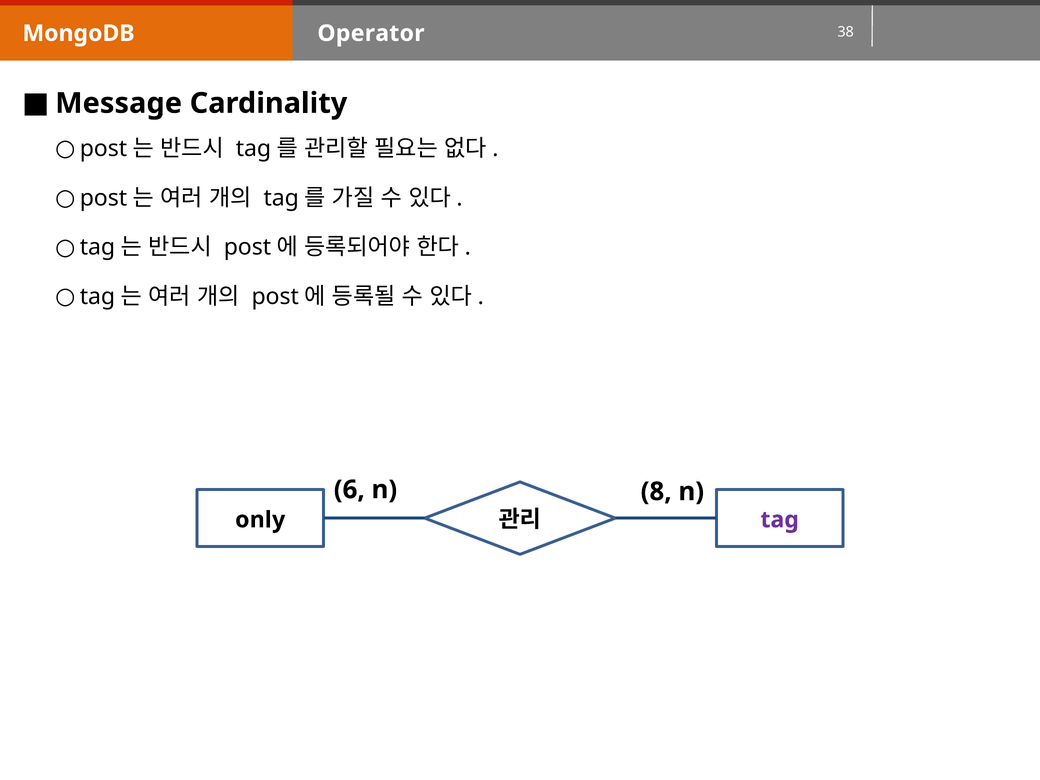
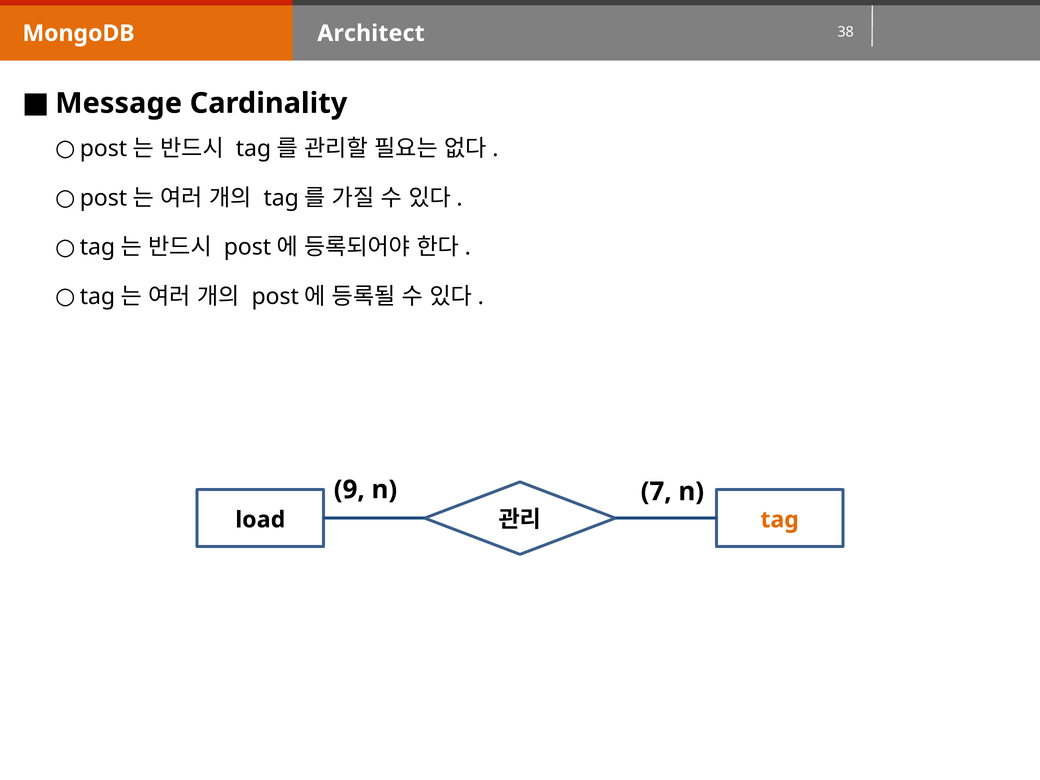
Operator: Operator -> Architect (371, 33)
6: 6 -> 9 (349, 490)
8: 8 -> 7 (656, 492)
only: only -> load (260, 520)
tag colour: purple -> orange (780, 520)
